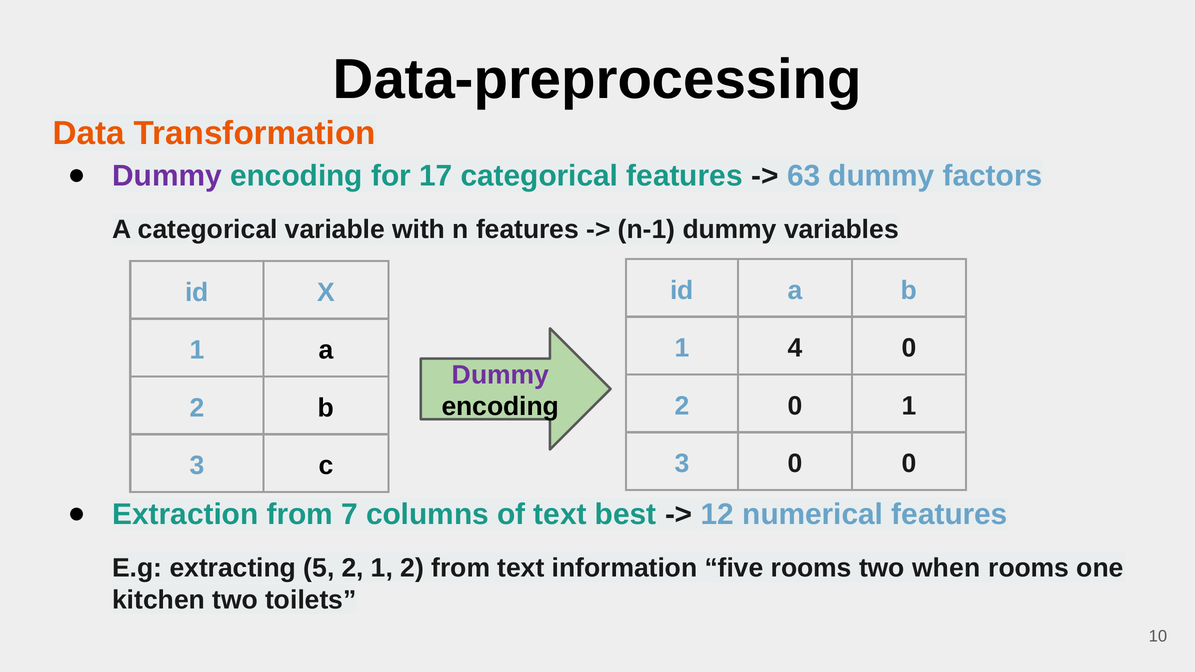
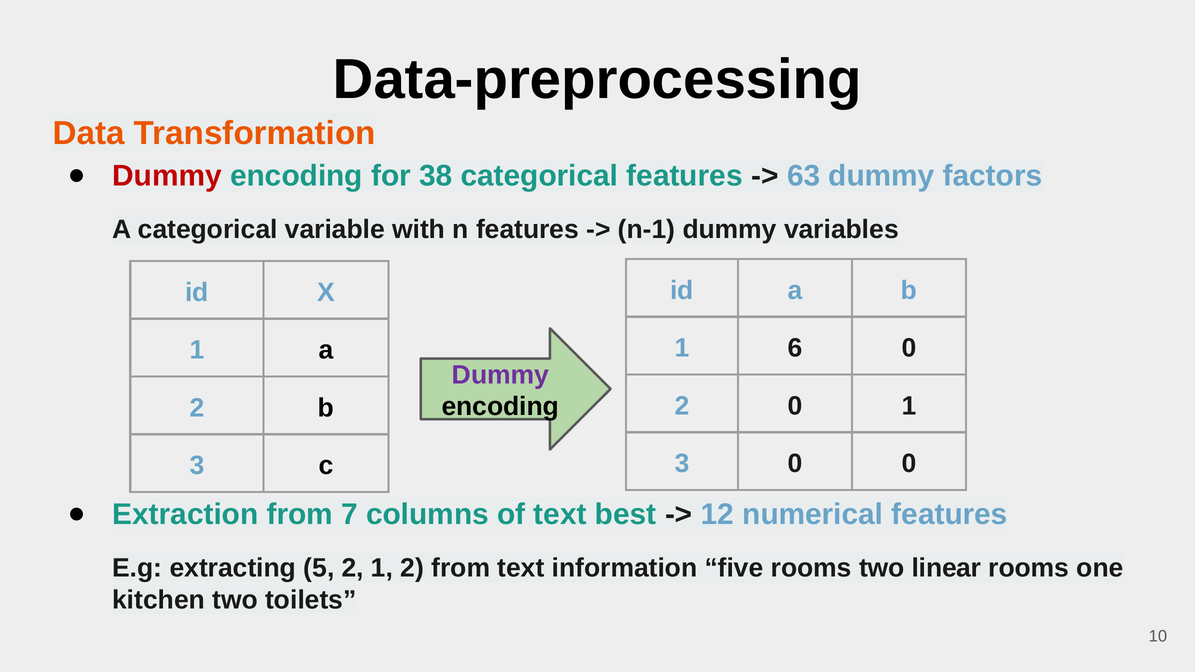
Dummy colour: purple -> red (167, 176)
17: 17 -> 38 (436, 176)
4: 4 -> 6 (795, 348)
when: when -> linear (947, 568)
